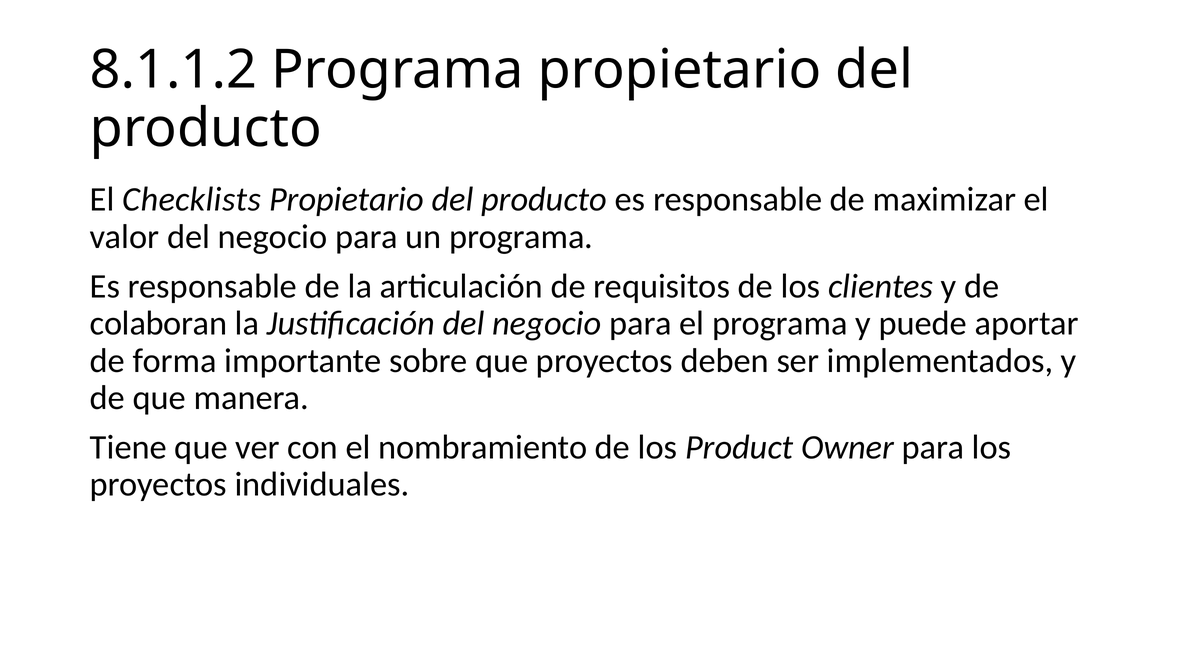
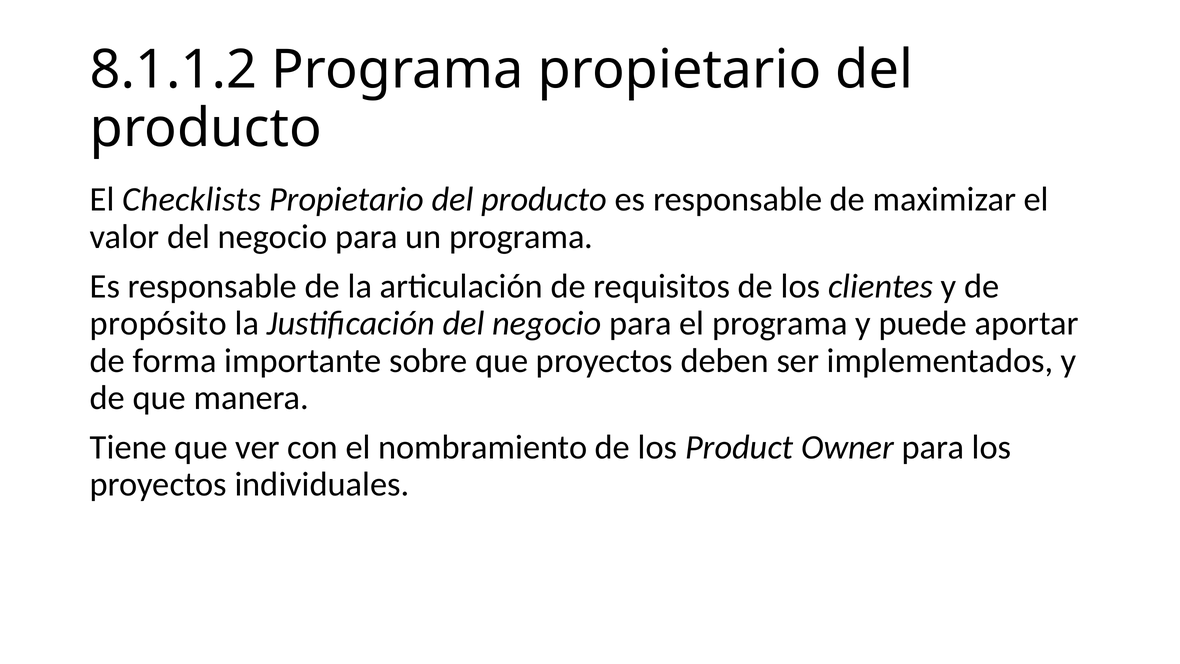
colaboran: colaboran -> propósito (158, 323)
